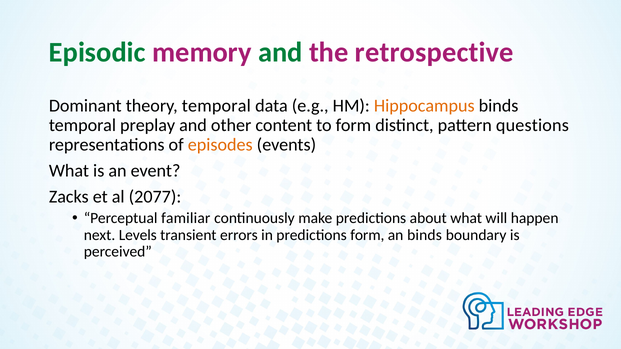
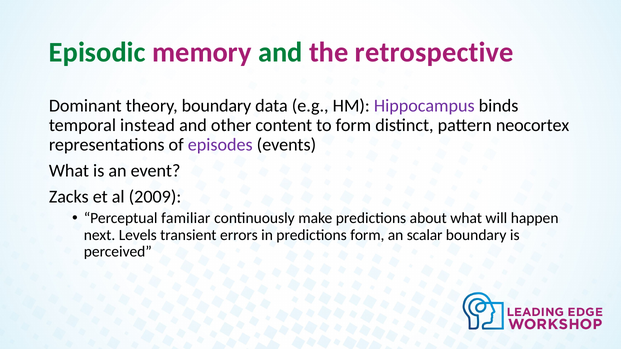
theory temporal: temporal -> boundary (217, 106)
Hippocampus colour: orange -> purple (424, 106)
preplay: preplay -> instead (147, 125)
questions: questions -> neocortex (533, 125)
episodes colour: orange -> purple (220, 145)
2077: 2077 -> 2009 (155, 197)
an binds: binds -> scalar (425, 235)
